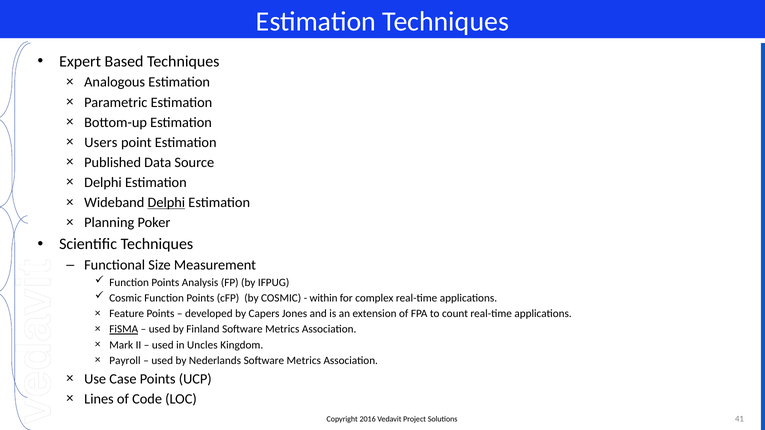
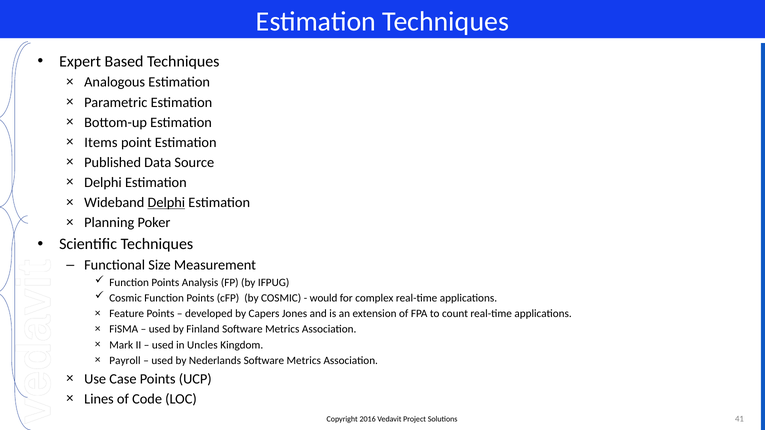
Users: Users -> Items (101, 143)
within: within -> would (324, 298)
FiSMA underline: present -> none (124, 329)
